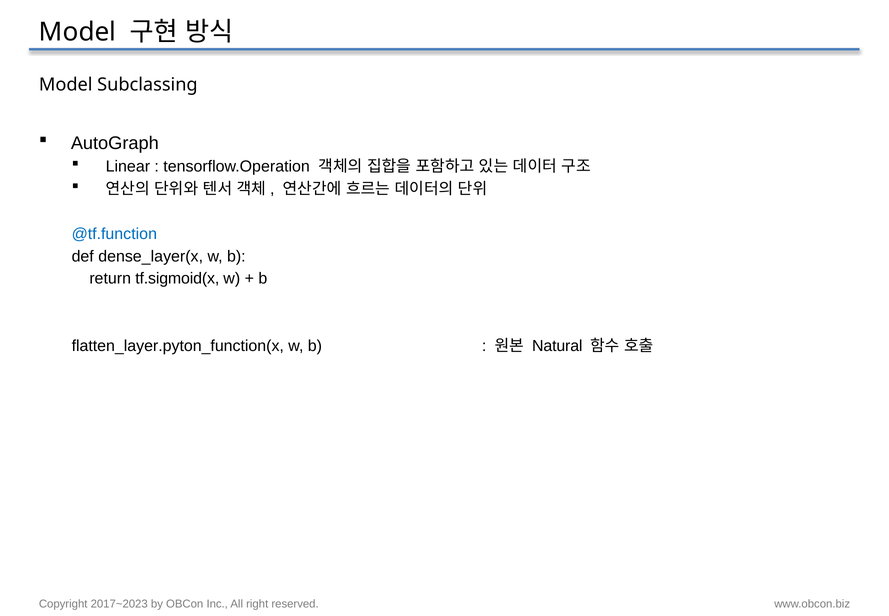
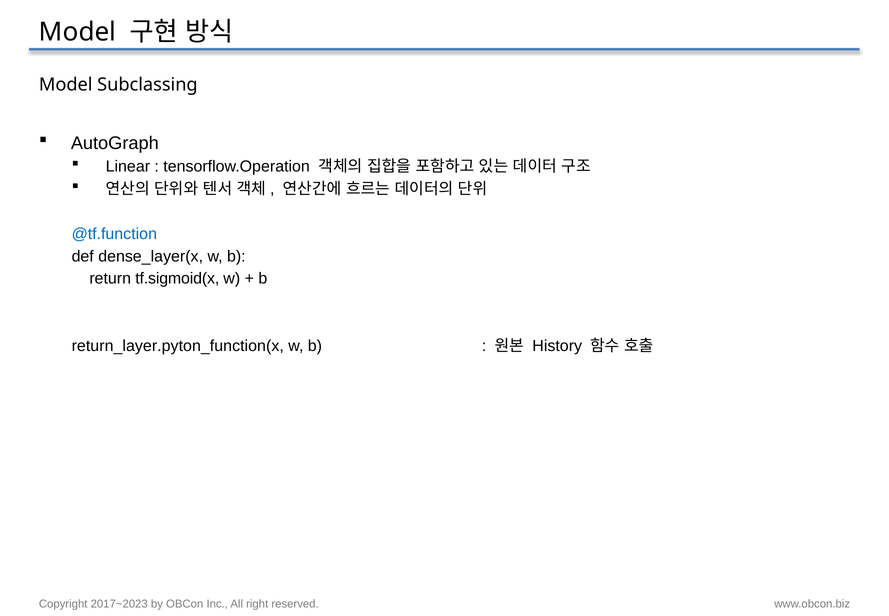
flatten_layer.pyton_function(x: flatten_layer.pyton_function(x -> return_layer.pyton_function(x (178, 345)
Natural: Natural -> History (557, 345)
